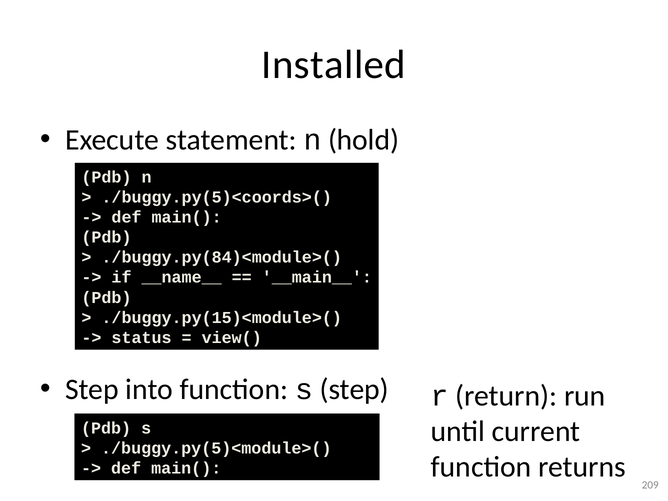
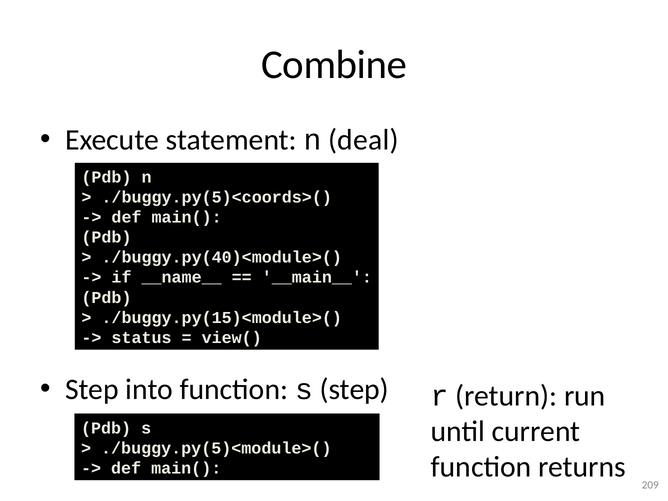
Installed: Installed -> Combine (334, 65)
hold: hold -> deal (363, 140)
./buggy.py(84)<module>(: ./buggy.py(84)<module>( -> ./buggy.py(40)<module>( (222, 257)
